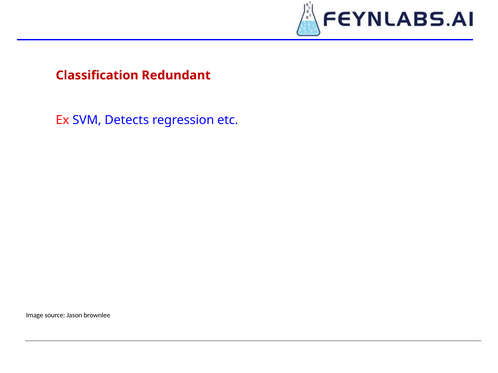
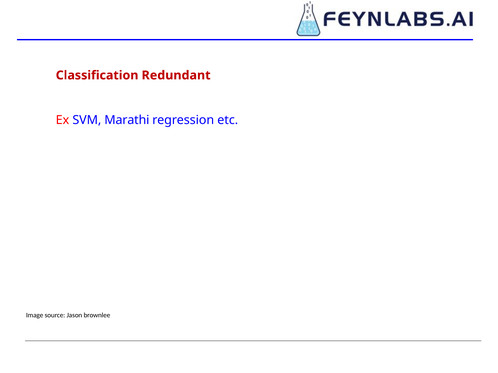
Detects: Detects -> Marathi (127, 120)
